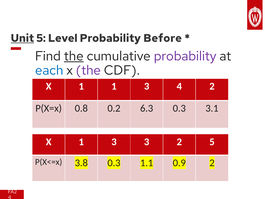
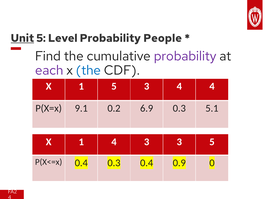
Before: Before -> People (163, 38)
the underline: present -> none (74, 56)
each colour: blue -> purple (49, 70)
the colour: purple -> blue (88, 70)
1 1: 1 -> 5 (114, 86)
4 2: 2 -> 4 (212, 86)
0.8: 0.8 -> 9.1 (81, 108)
6.3: 6.3 -> 6.9 (147, 108)
3.1: 3.1 -> 5.1 (212, 108)
X 1 3: 3 -> 4 (114, 142)
3 2: 2 -> 3 (179, 142)
P(X<=x 3.8: 3.8 -> 0.4 (81, 163)
0.3 1.1: 1.1 -> 0.4 (147, 163)
0.9 2: 2 -> 0 (212, 163)
